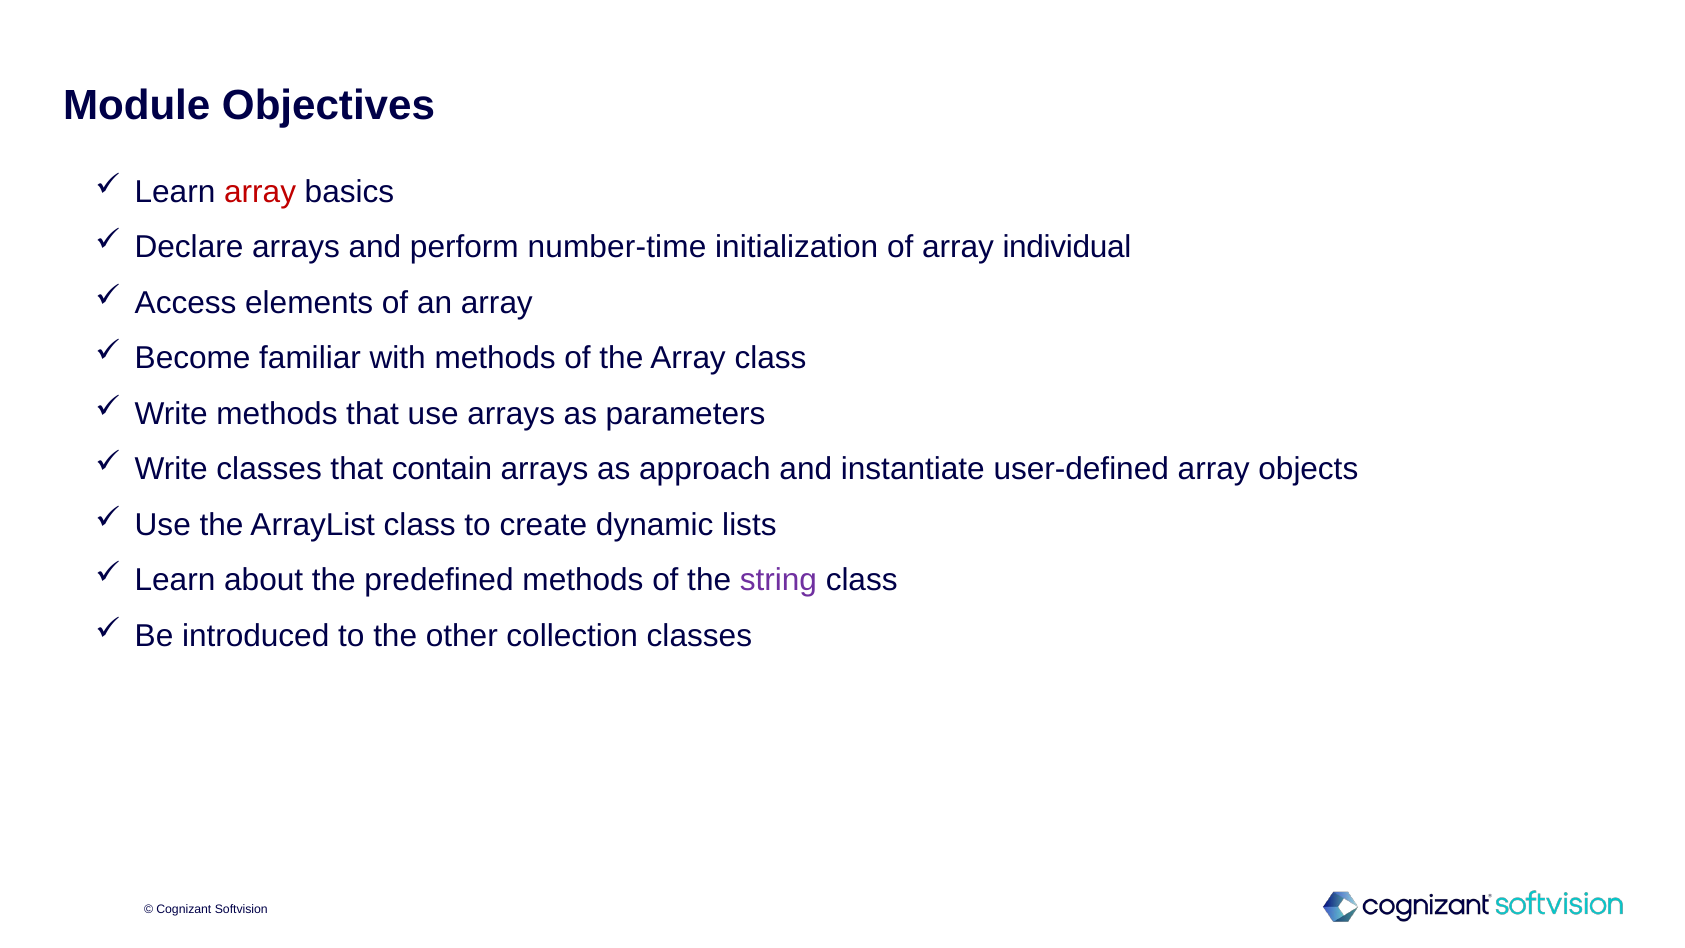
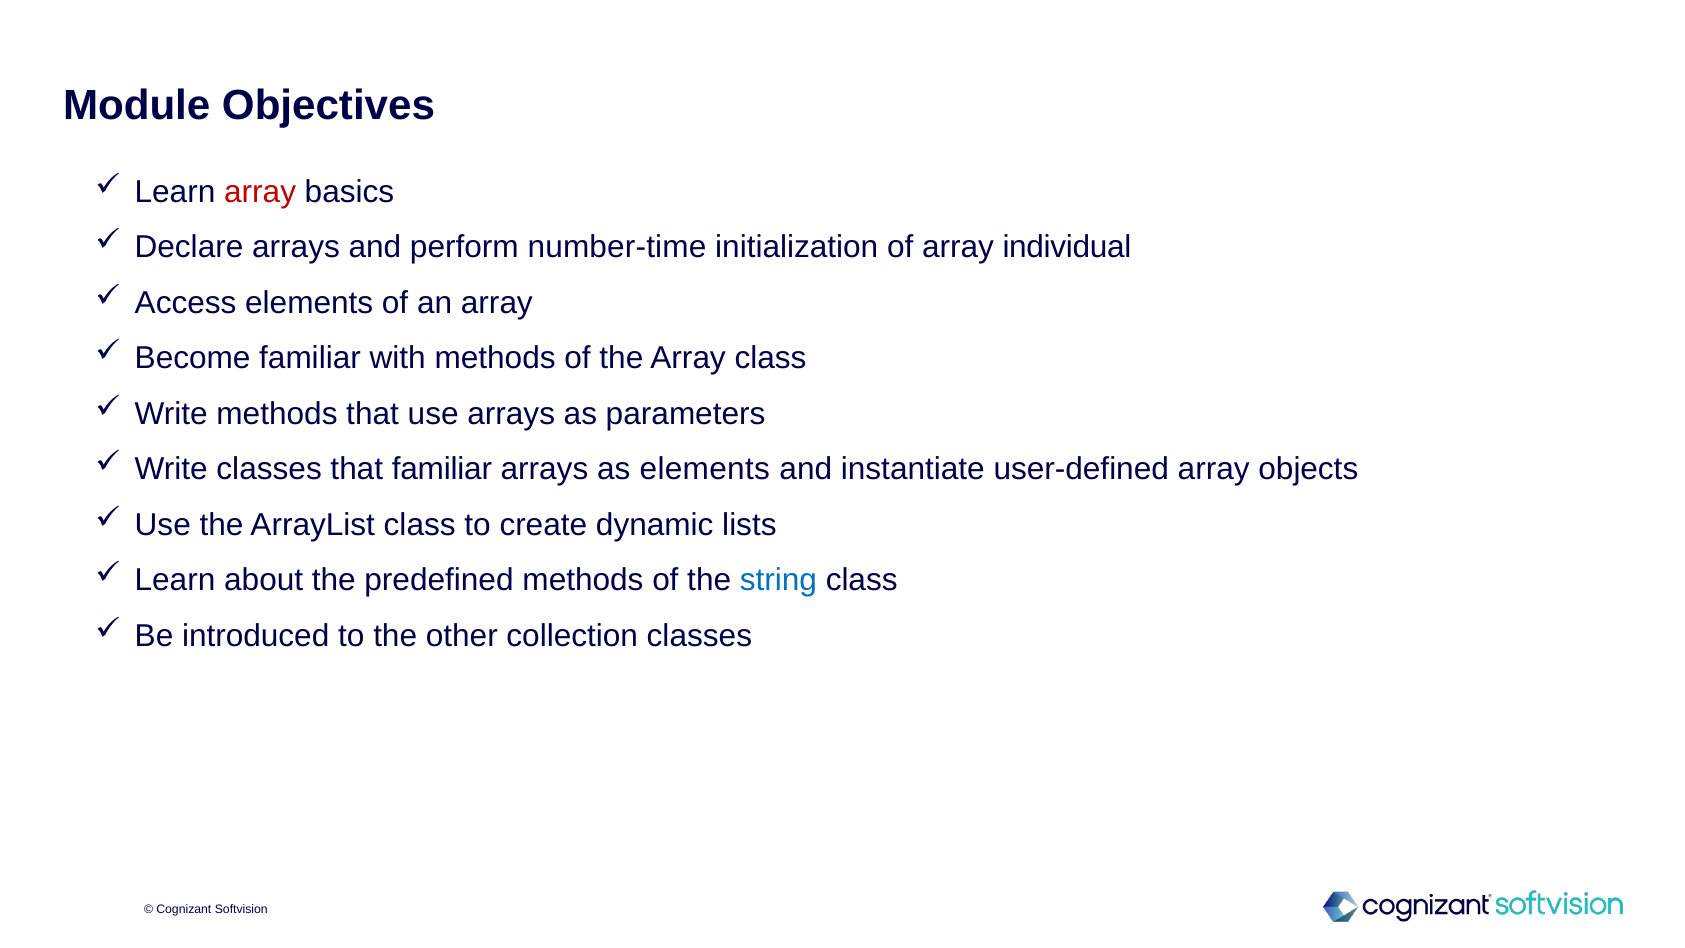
that contain: contain -> familiar (442, 469)
as approach: approach -> elements (705, 469)
string colour: purple -> blue (778, 580)
